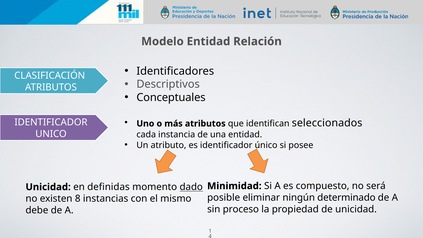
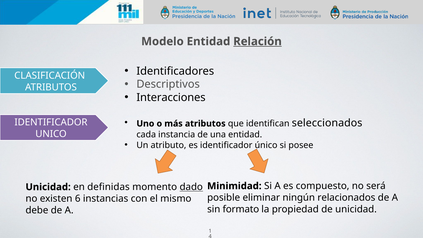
Relación underline: none -> present (257, 41)
Conceptuales: Conceptuales -> Interacciones (171, 97)
determinado: determinado -> relacionados (346, 198)
8: 8 -> 6 (78, 199)
proceso: proceso -> formato (241, 209)
